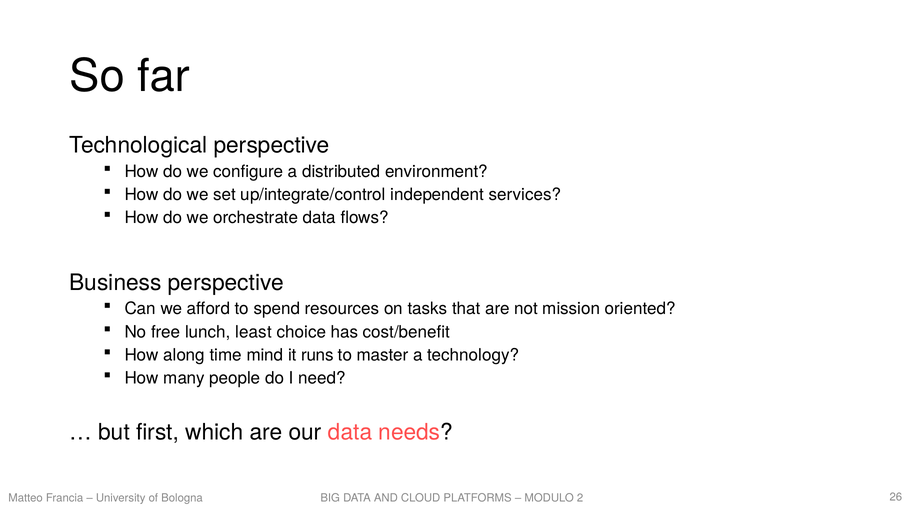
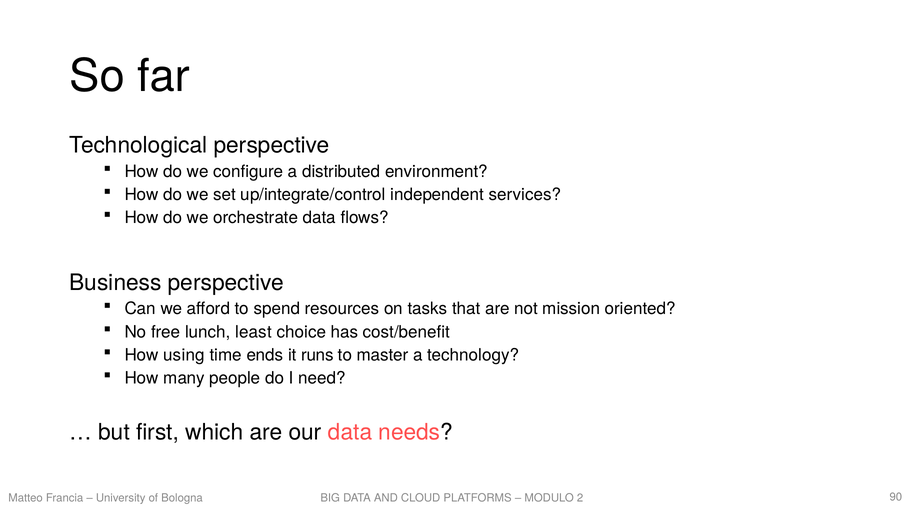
along: along -> using (184, 355)
mind: mind -> ends (265, 355)
26: 26 -> 90 (896, 497)
